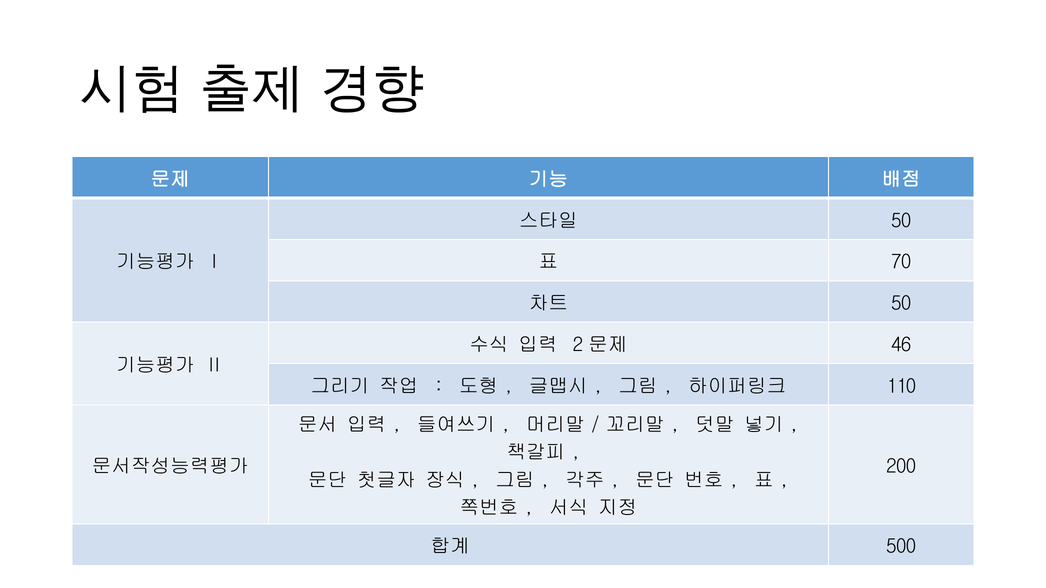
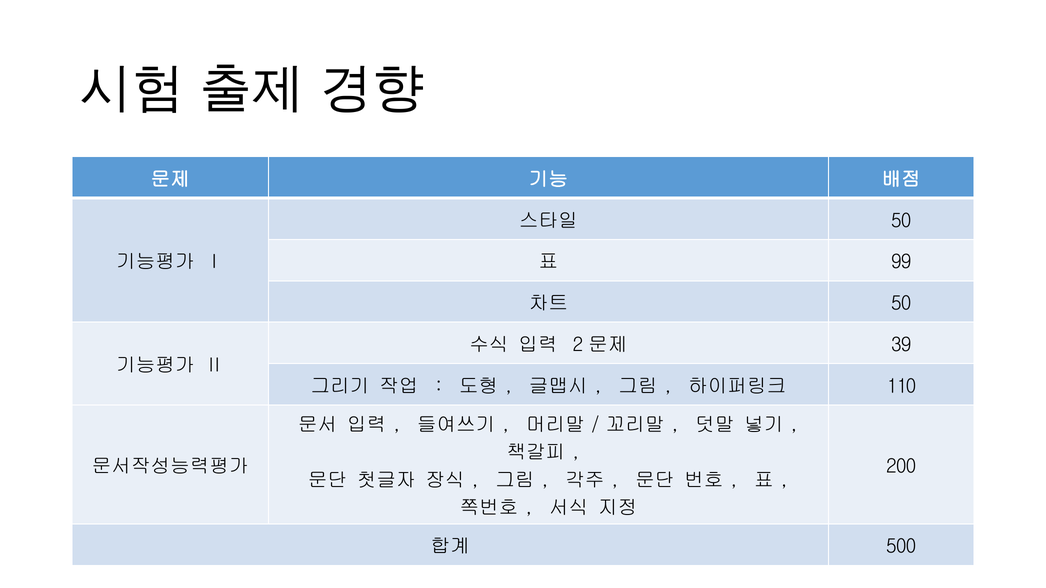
70: 70 -> 99 (901, 262)
46: 46 -> 39 (901, 345)
